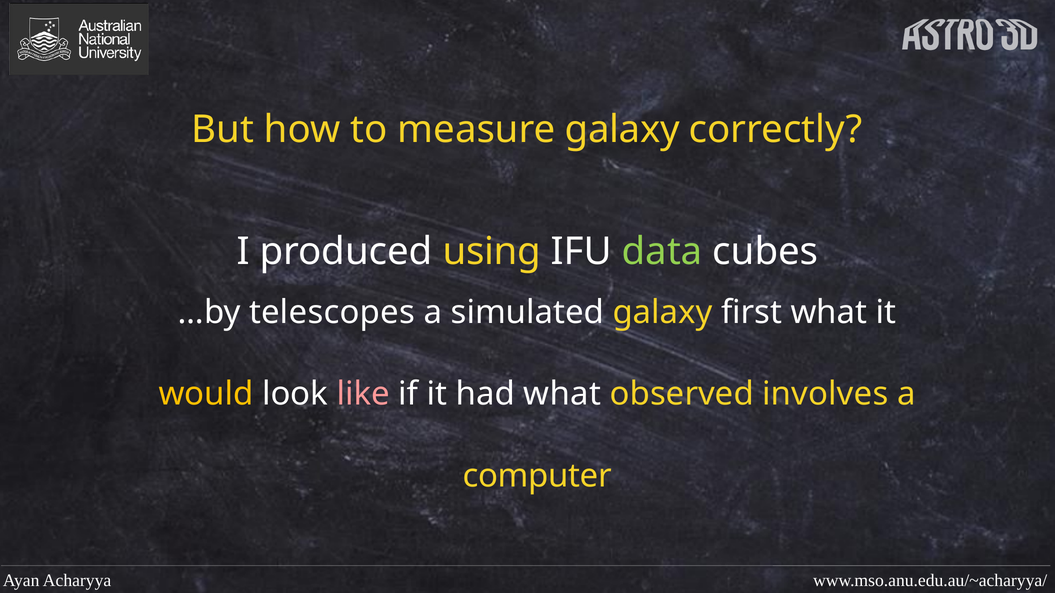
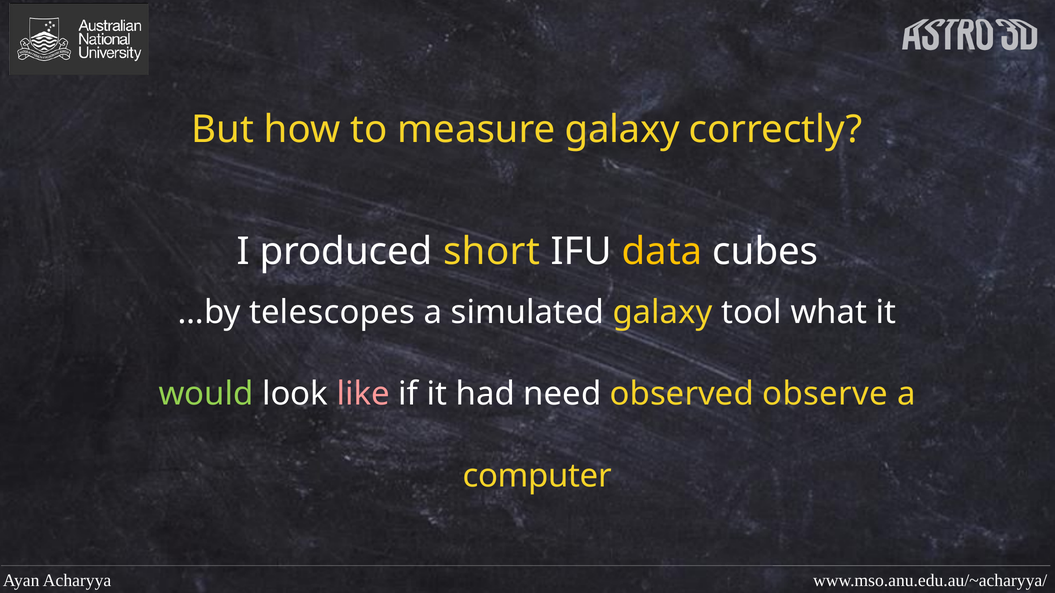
using: using -> short (492, 252)
data colour: light green -> yellow (662, 252)
first: first -> tool (752, 312)
would colour: yellow -> light green (206, 394)
had what: what -> need (562, 394)
involves: involves -> observe (825, 394)
